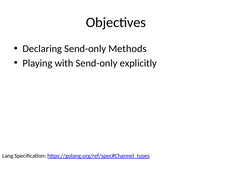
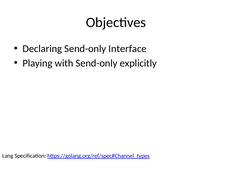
Methods: Methods -> Interface (127, 49)
